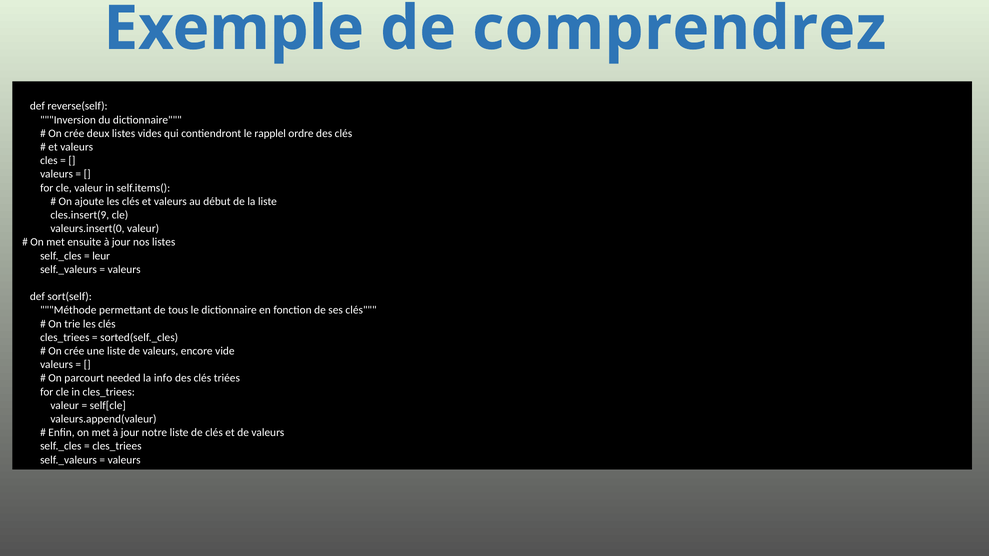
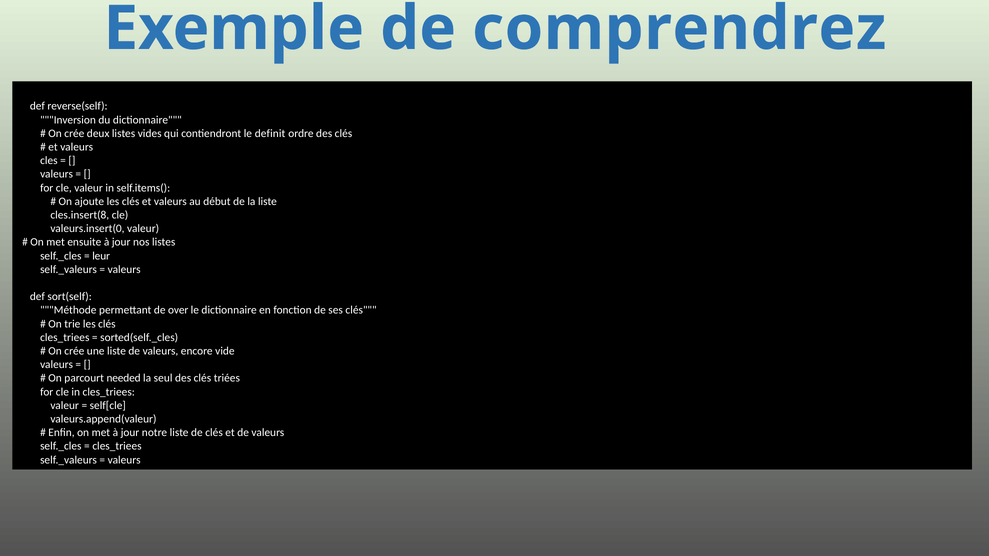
rapplel: rapplel -> definit (270, 133)
cles.insert(9: cles.insert(9 -> cles.insert(8 (80, 215)
tous: tous -> over (178, 310)
info: info -> seul (163, 378)
